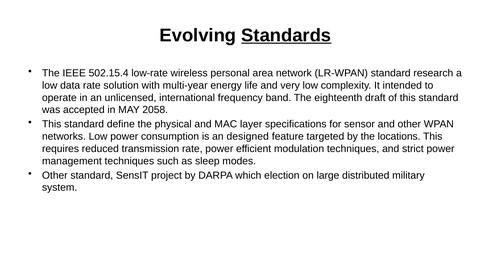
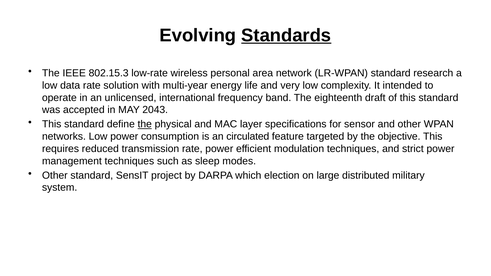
502.15.4: 502.15.4 -> 802.15.3 (109, 73)
2058: 2058 -> 2043 (155, 110)
the underline: none -> present (145, 124)
designed: designed -> circulated (248, 137)
locations: locations -> objective (399, 137)
